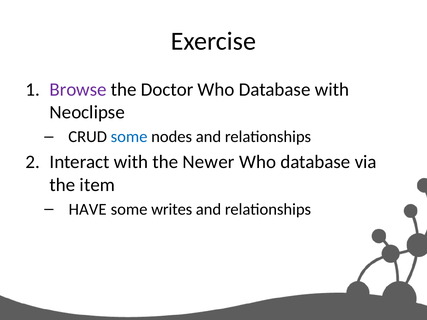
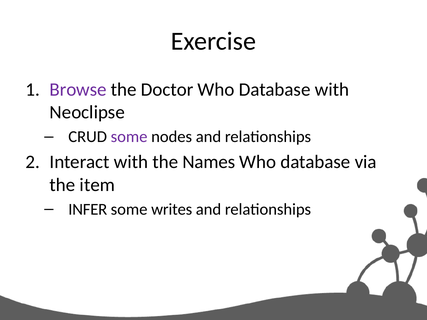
some colour: blue -> purple (129, 137)
Newer: Newer -> Names (209, 162)
HAVE: HAVE -> INFER (88, 209)
